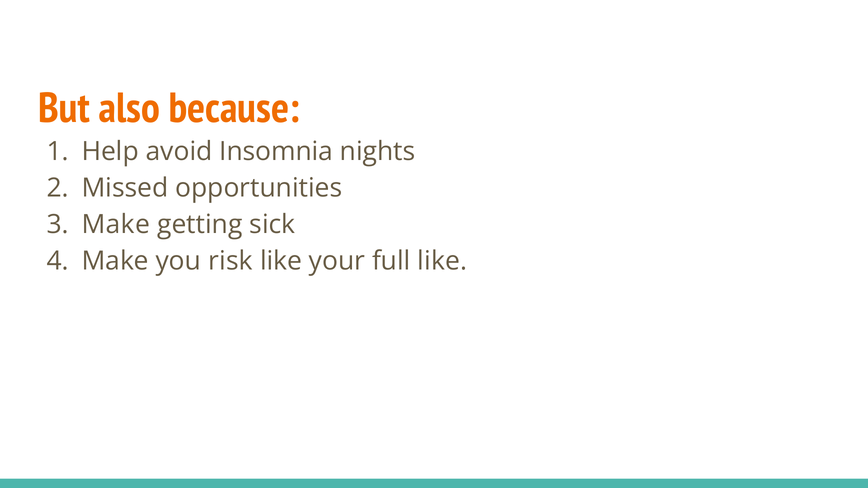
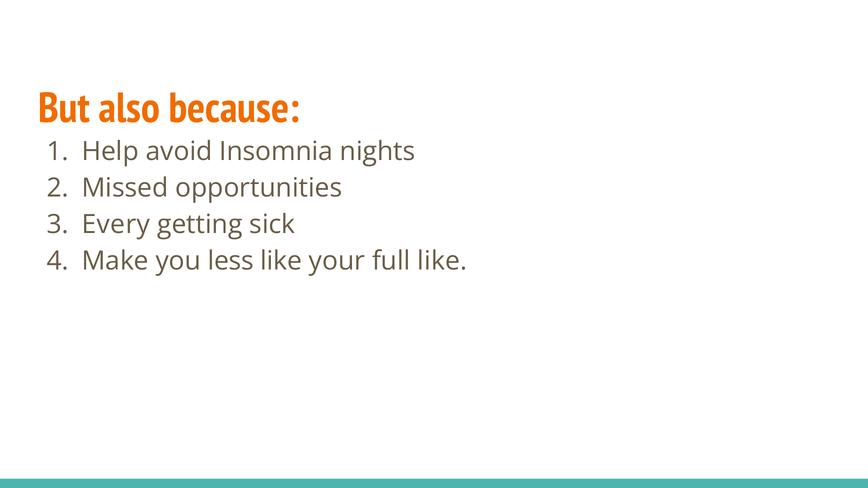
Make: Make -> Every (116, 224)
risk: risk -> less (231, 261)
